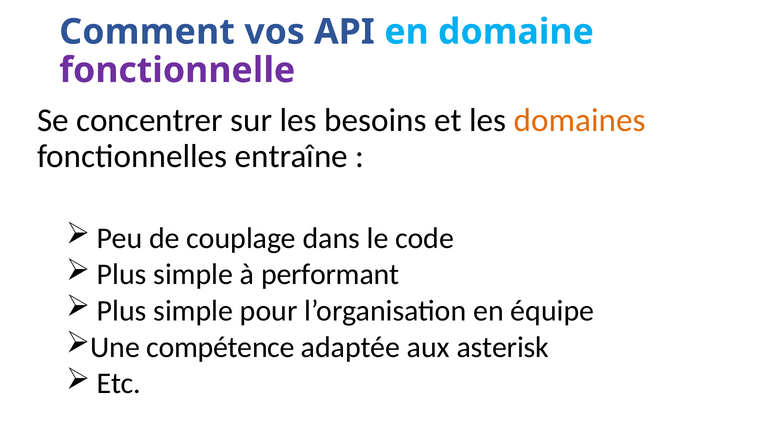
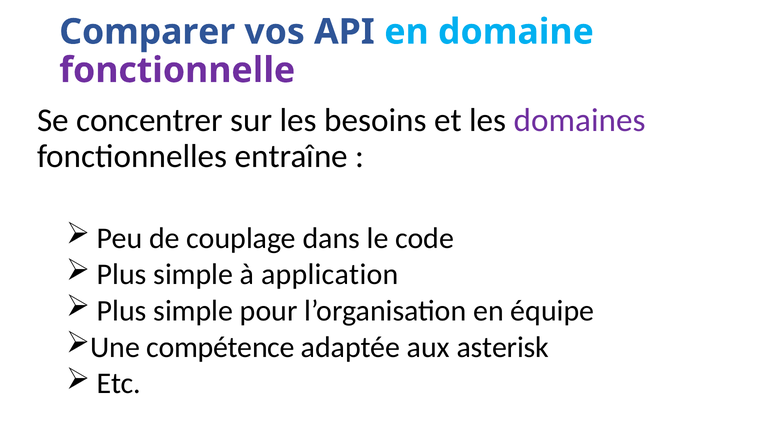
Comment: Comment -> Comparer (147, 32)
domaines colour: orange -> purple (580, 120)
performant: performant -> application (330, 275)
